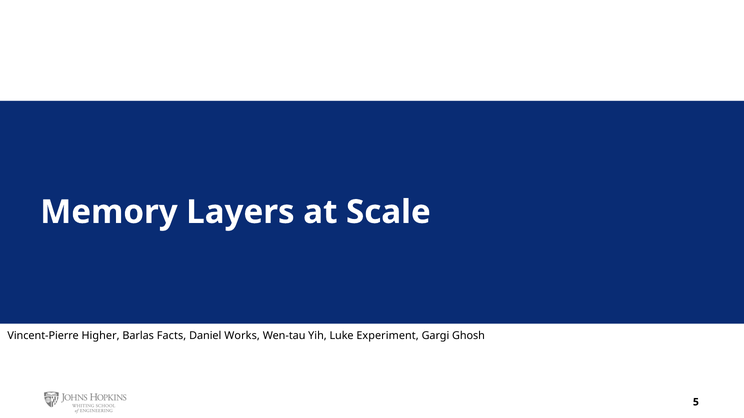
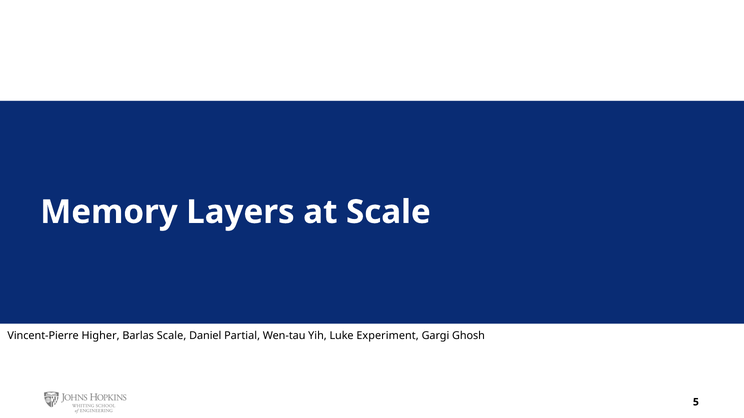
Barlas Facts: Facts -> Scale (172, 336)
Works: Works -> Partial (242, 336)
